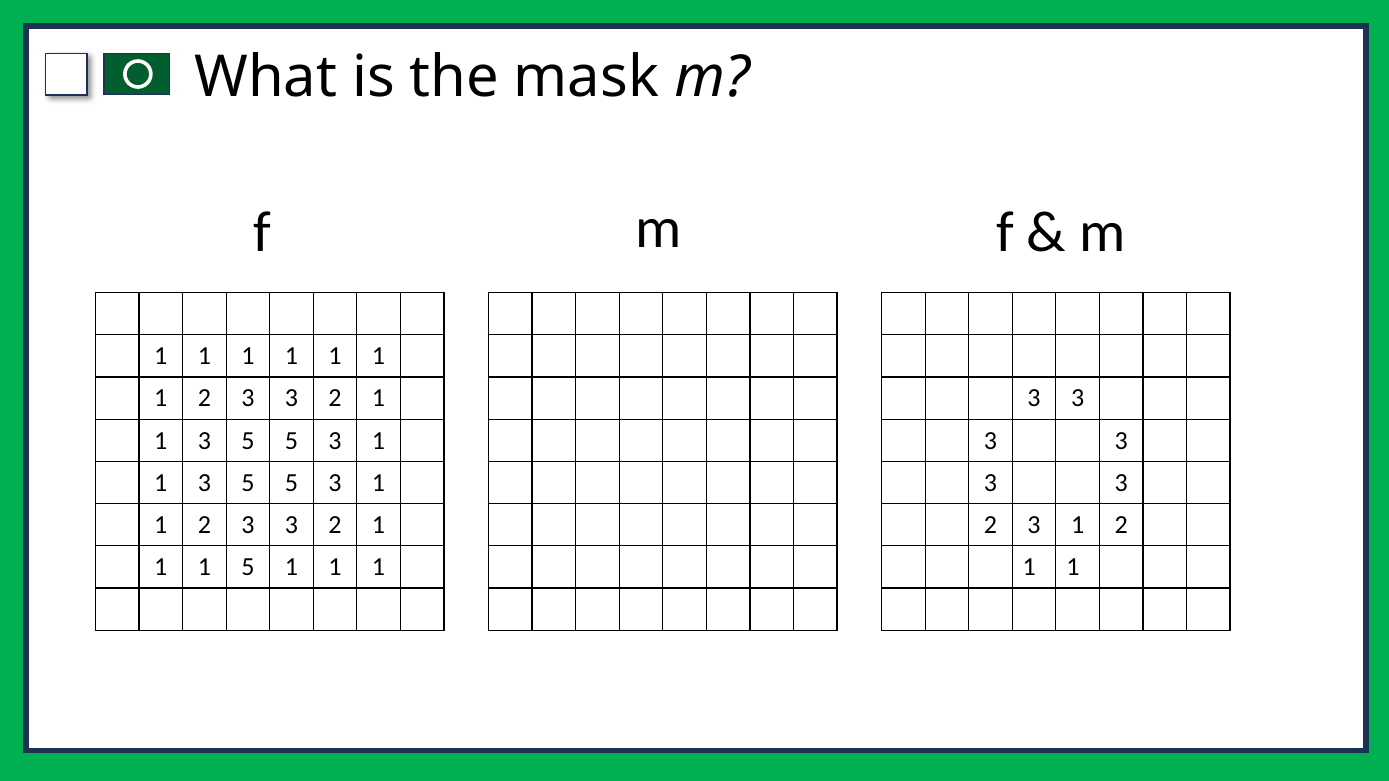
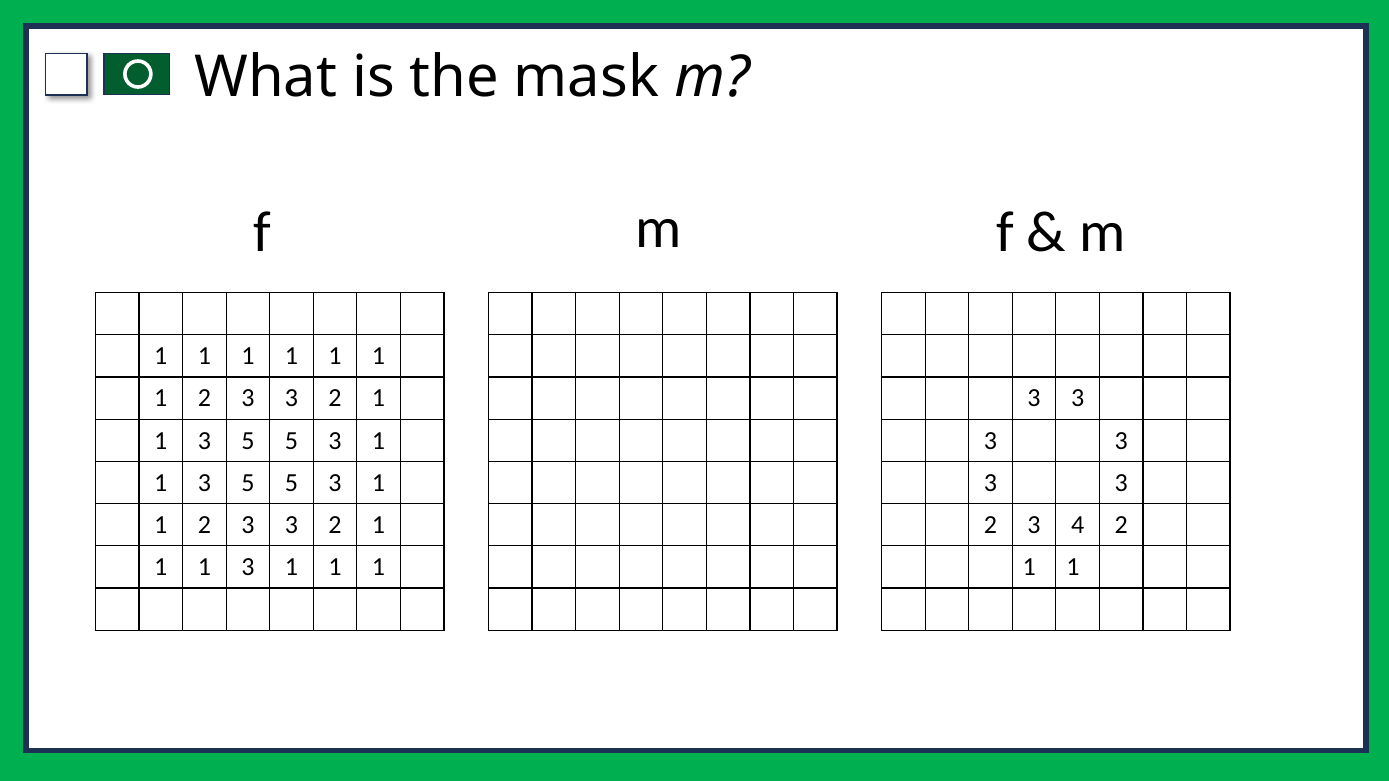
2 3 1: 1 -> 4 (1078, 525)
5: 5 -> 3 (248, 567)
